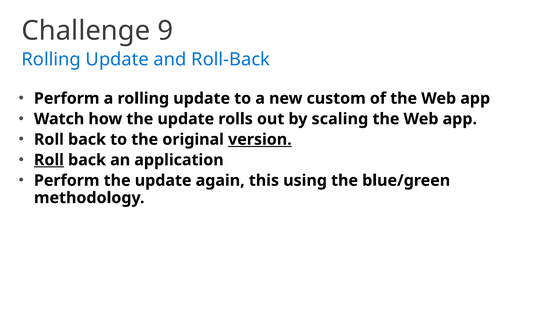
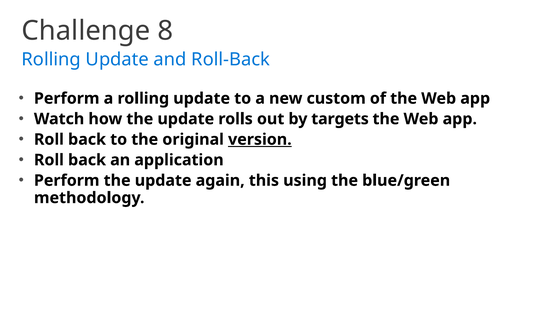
9: 9 -> 8 (165, 31)
scaling: scaling -> targets (340, 119)
Roll underline: present -> none (49, 160)
